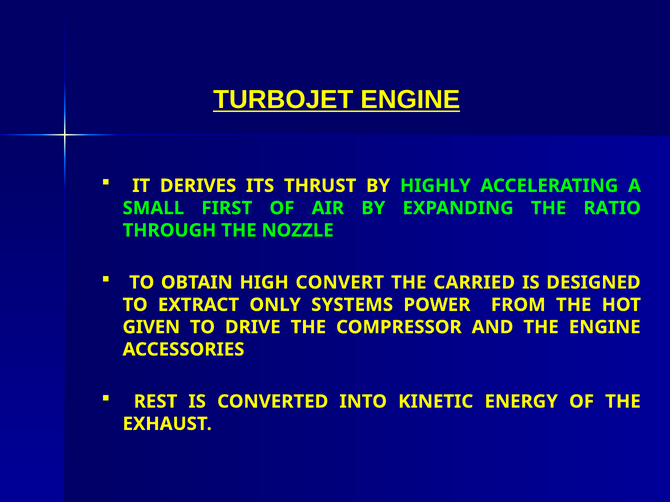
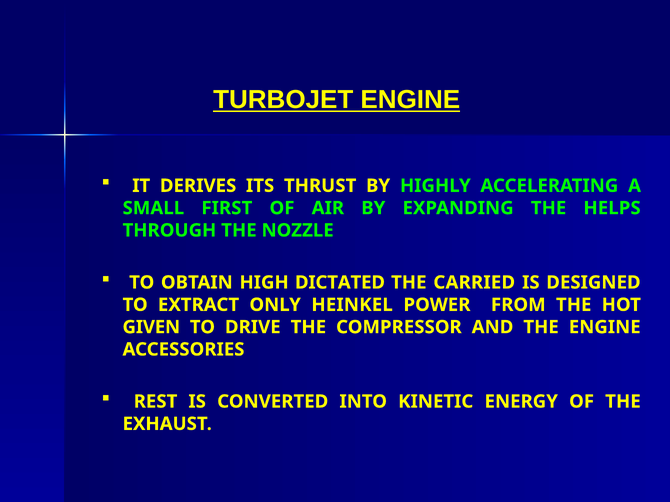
RATIO: RATIO -> HELPS (612, 208)
CONVERT: CONVERT -> DICTATED (340, 283)
SYSTEMS: SYSTEMS -> HEINKEL (352, 305)
